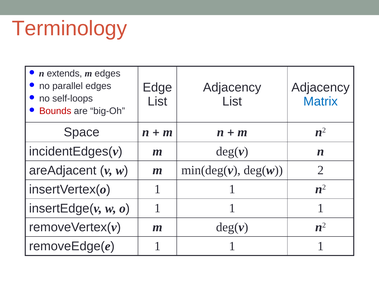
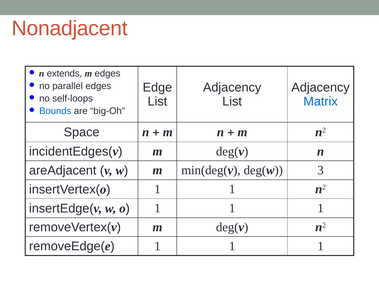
Terminology: Terminology -> Nonadjacent (70, 28)
Bounds colour: red -> blue (55, 111)
2: 2 -> 3 (321, 170)
